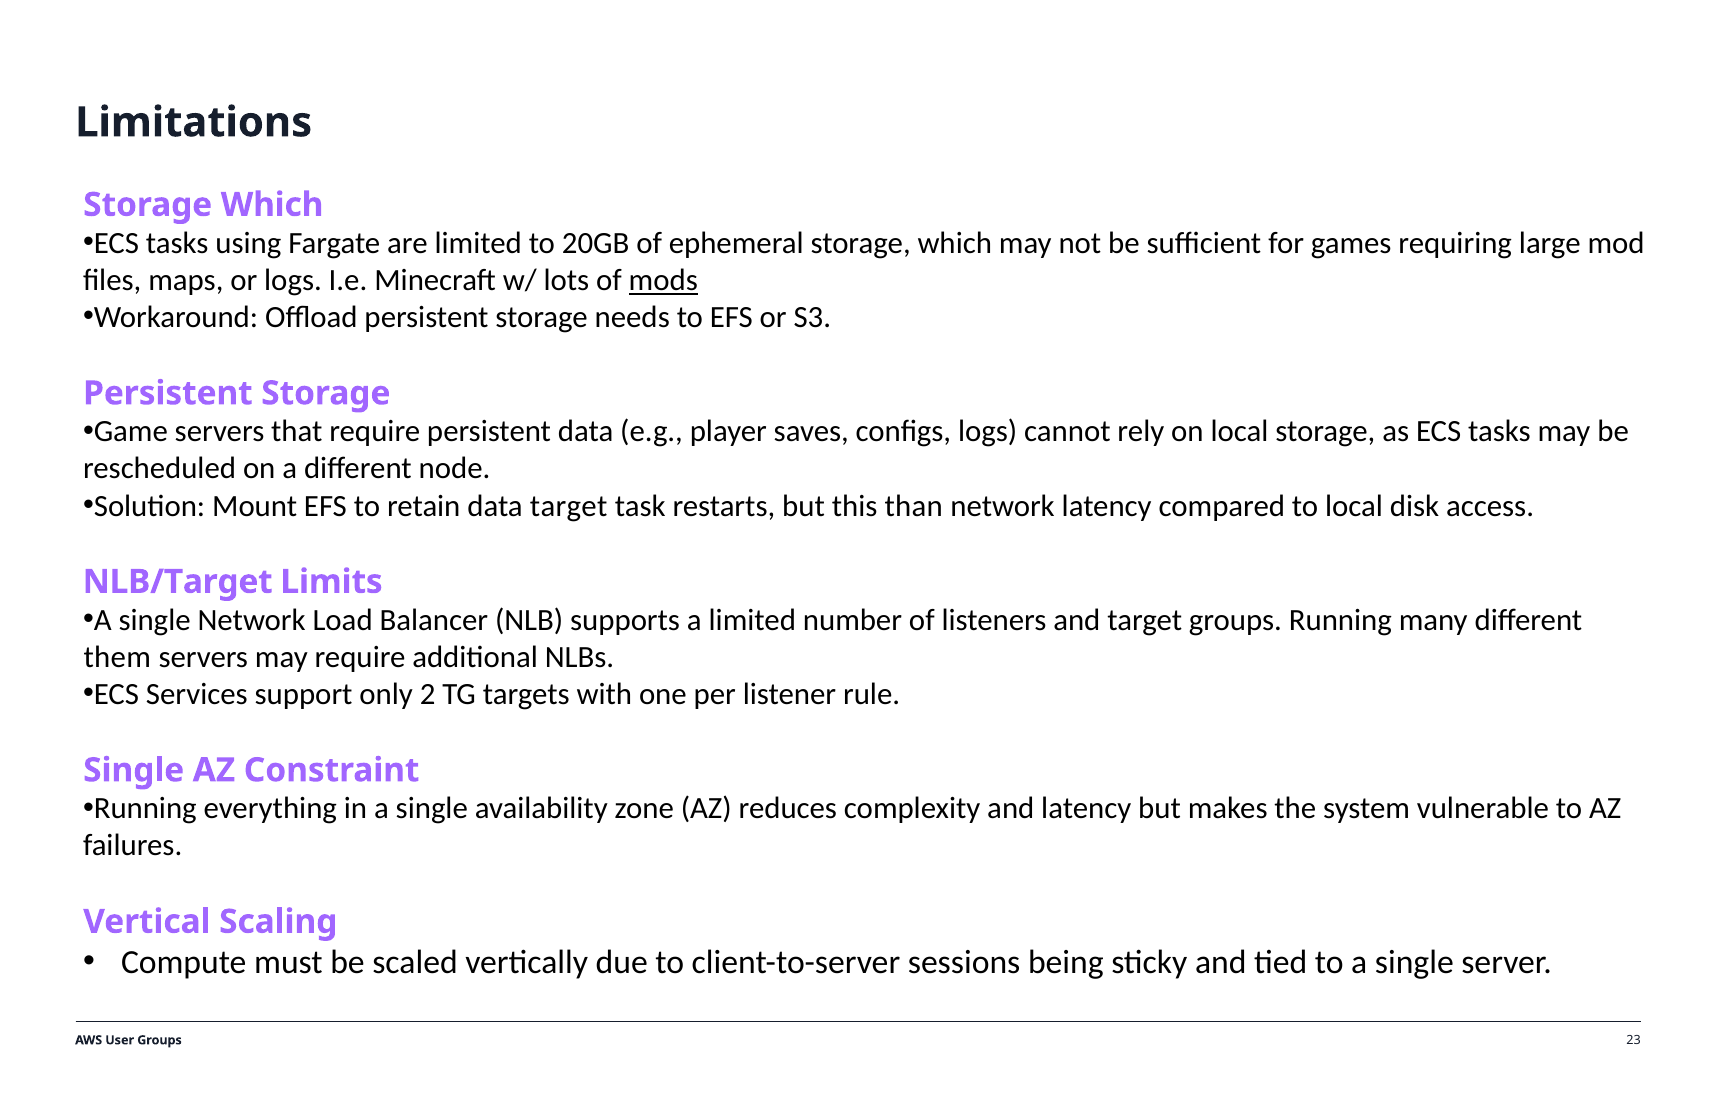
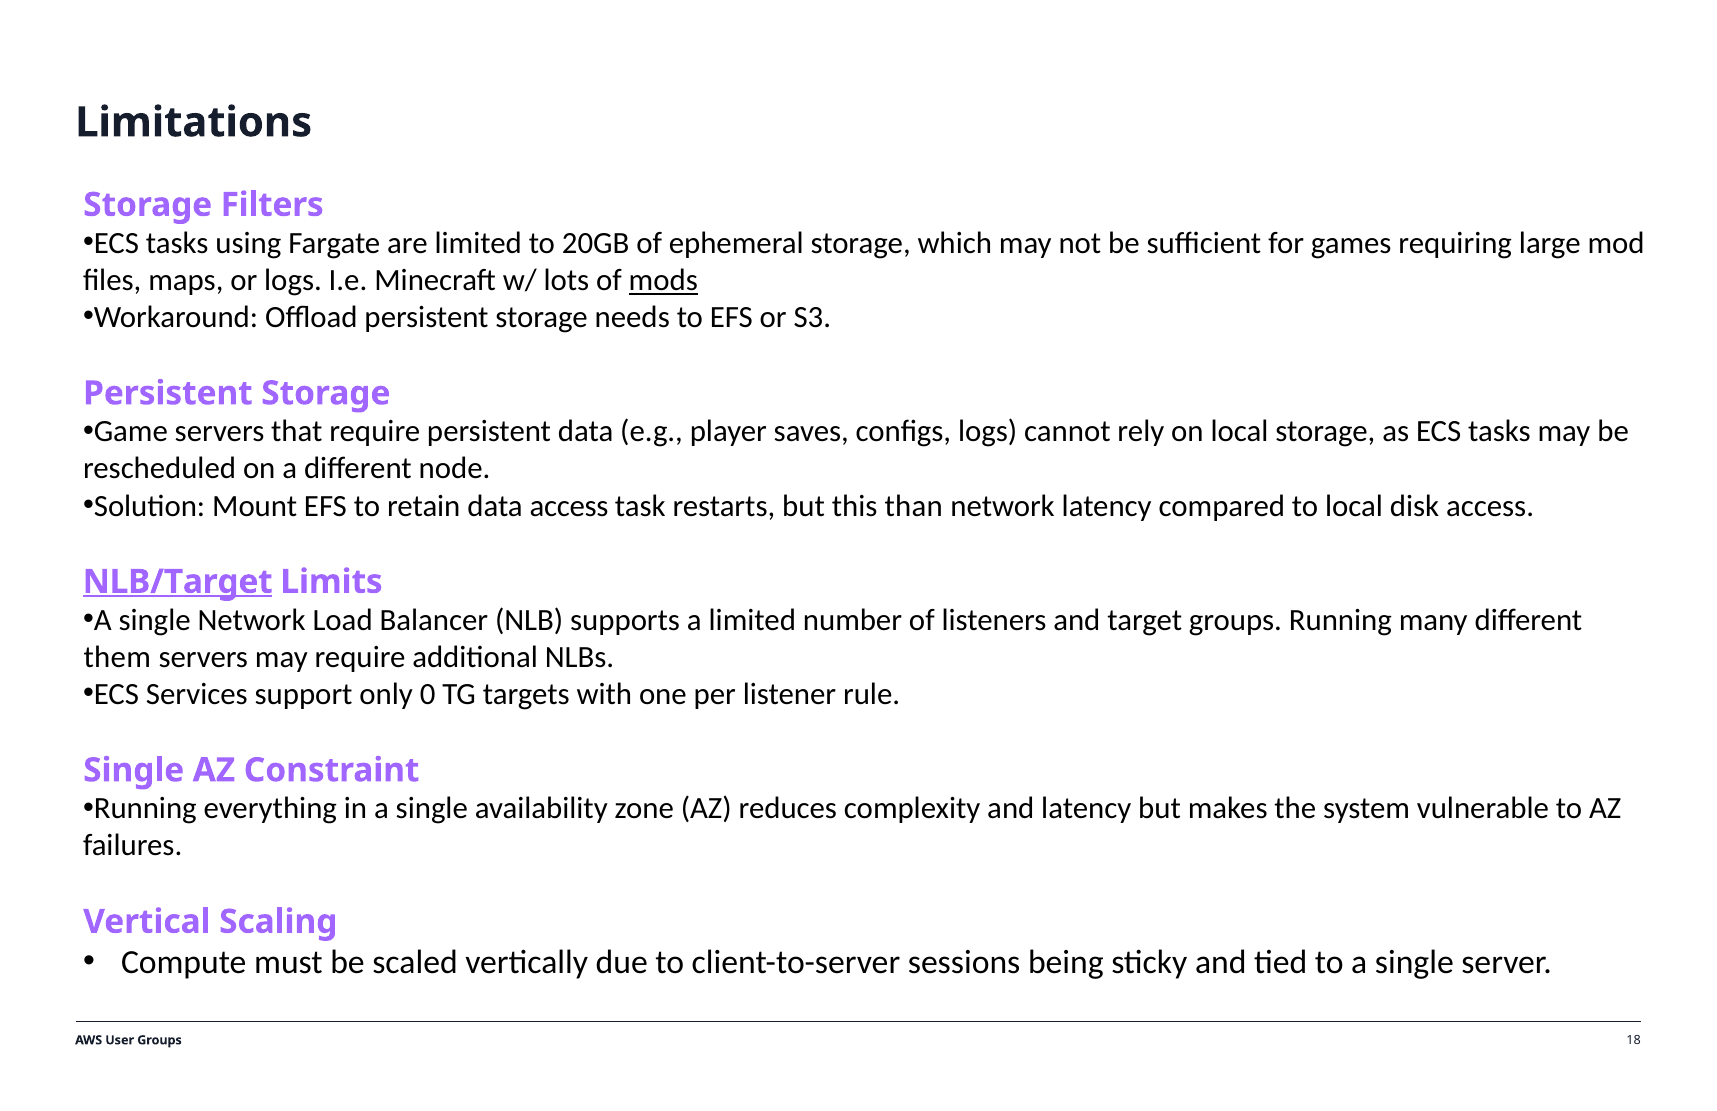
Which: Which -> Filters (272, 205)
data target: target -> access (569, 506)
NLB/Target underline: none -> present (178, 582)
2: 2 -> 0 (428, 694)
23: 23 -> 18 (1634, 1040)
